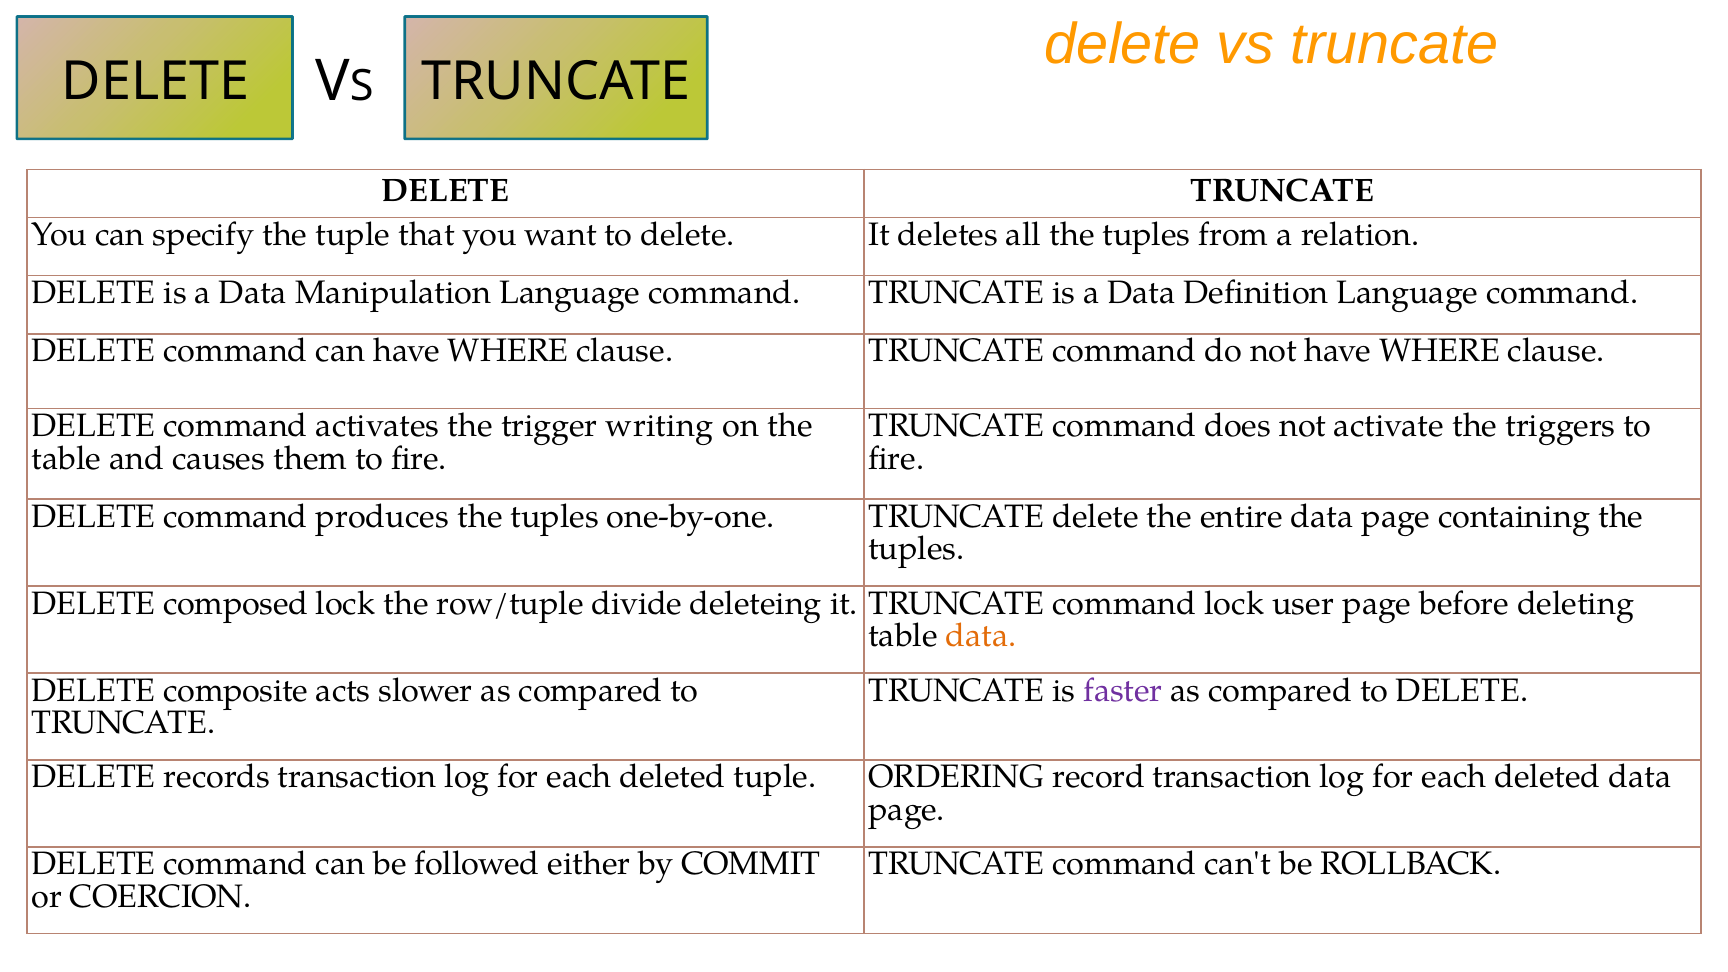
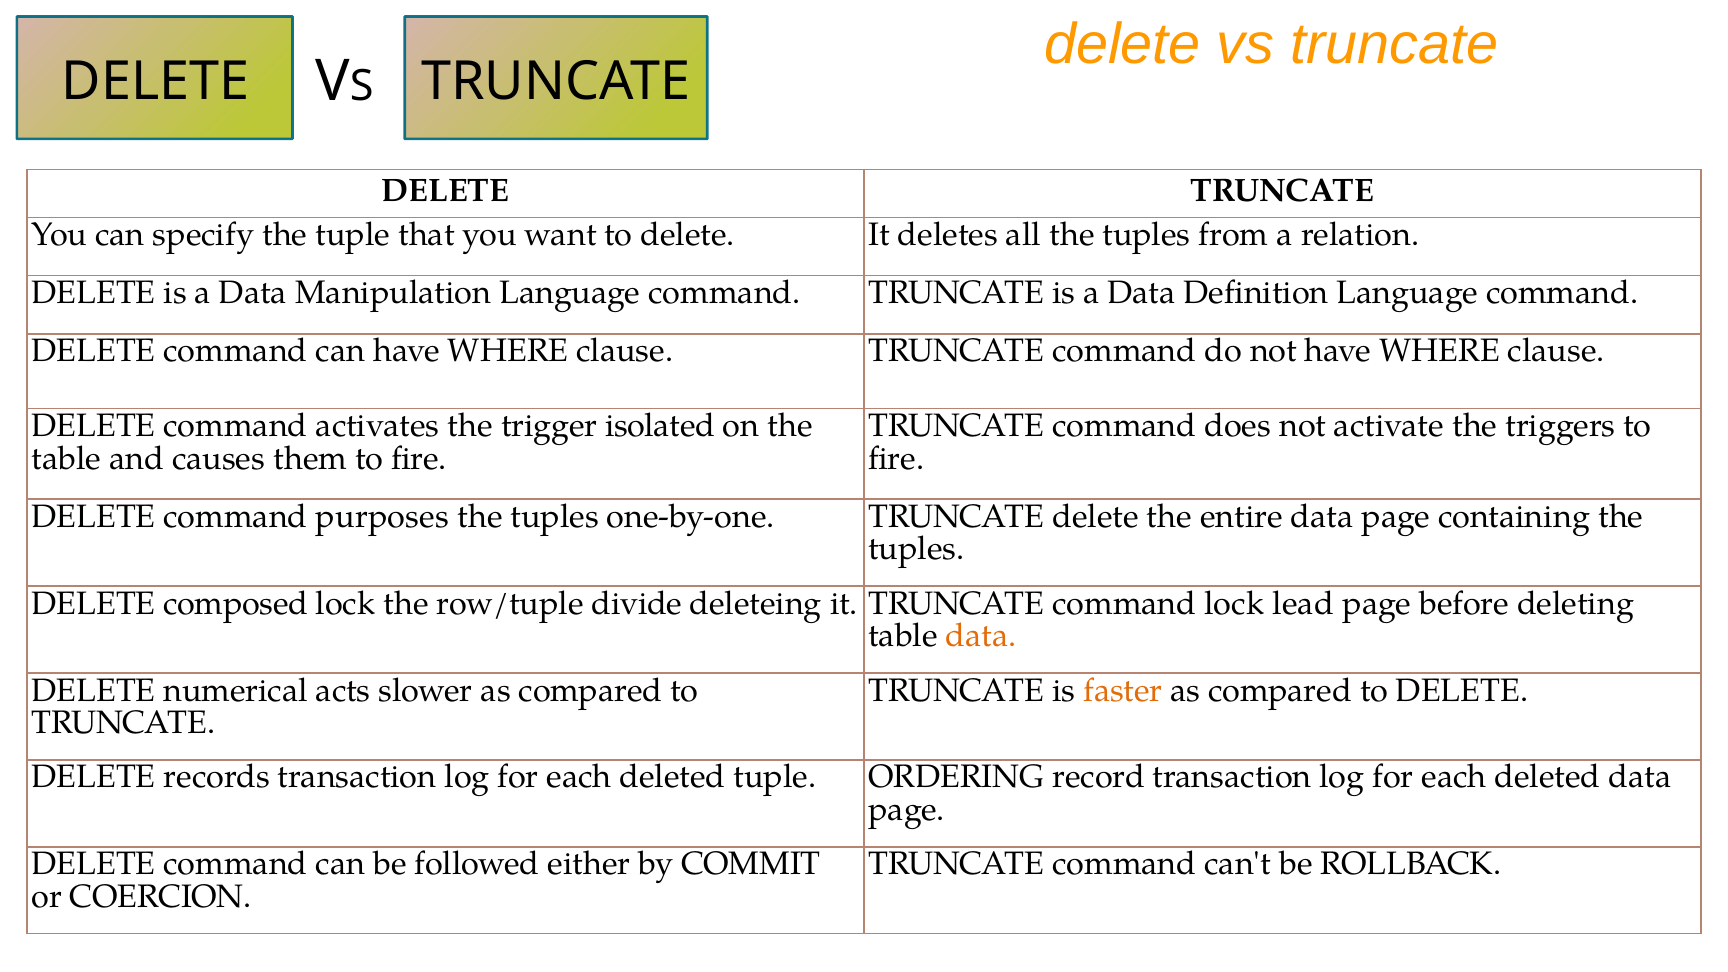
writing: writing -> isolated (660, 426)
produces: produces -> purposes (382, 517)
user: user -> lead (1303, 603)
composite: composite -> numerical (236, 690)
faster colour: purple -> orange (1123, 690)
